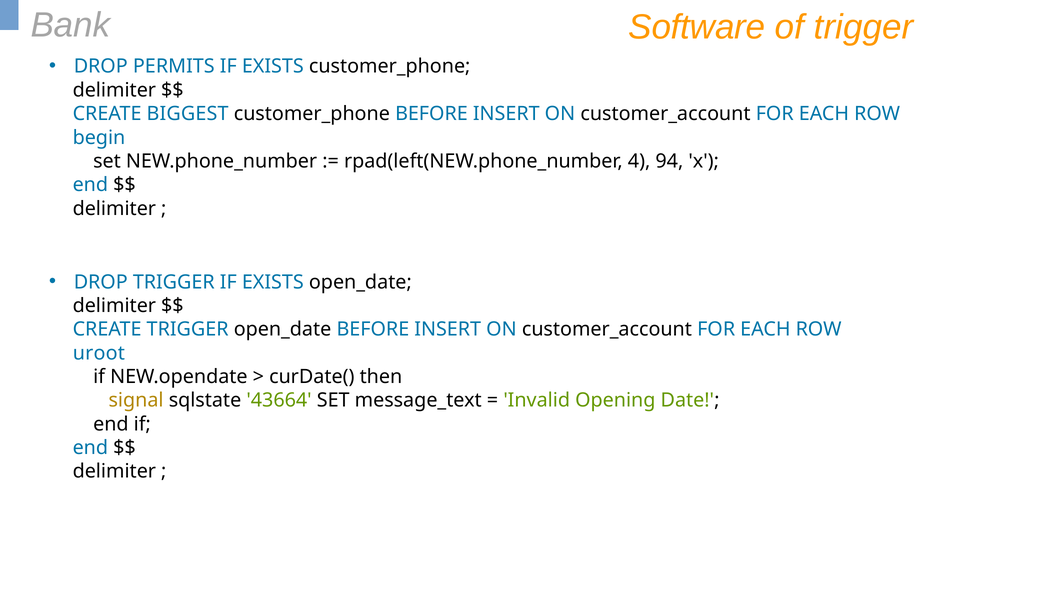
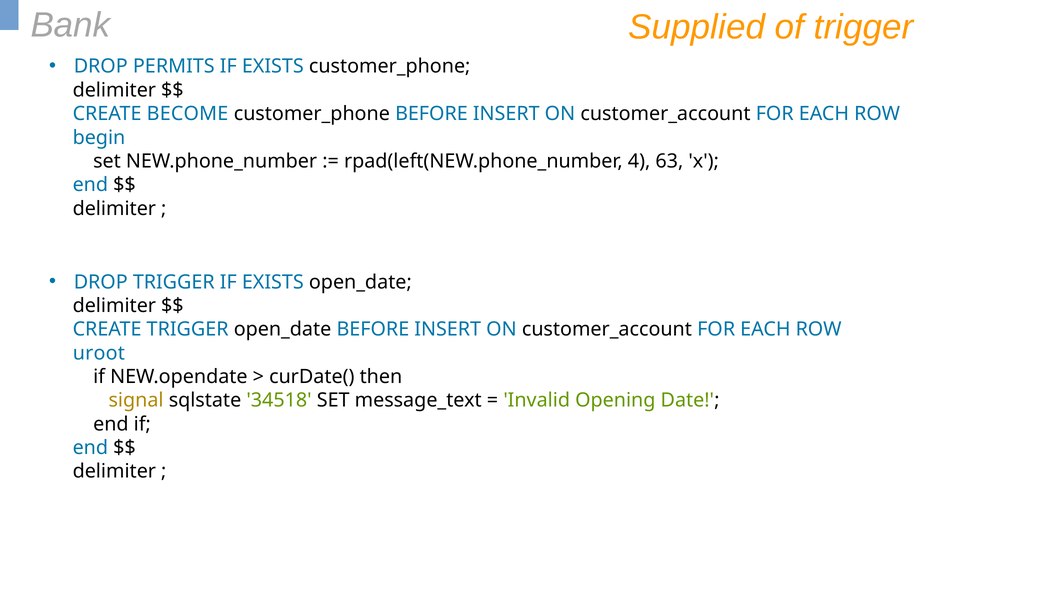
Software: Software -> Supplied (697, 27)
BIGGEST: BIGGEST -> BECOME (188, 114)
94: 94 -> 63 (669, 161)
43664: 43664 -> 34518 (279, 401)
